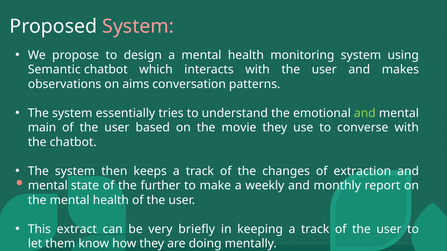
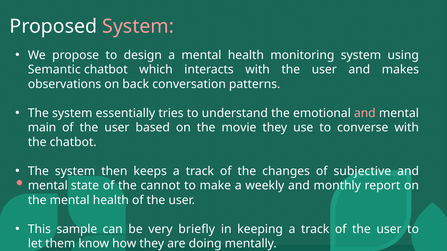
aims: aims -> back (136, 84)
and colour: light green -> pink (365, 113)
extraction: extraction -> subjective (362, 171)
further: further -> cannot (160, 186)
extract: extract -> sample (77, 229)
